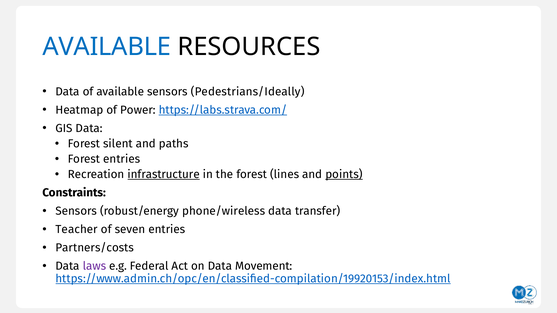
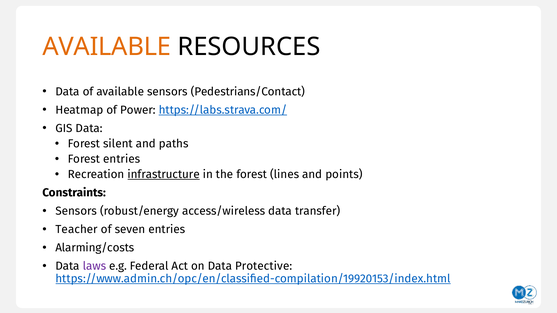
AVAILABLE colour: blue -> orange (107, 47)
Pedestrians/Ideally: Pedestrians/Ideally -> Pedestrians/Contact (248, 92)
points underline: present -> none (344, 175)
phone/wireless: phone/wireless -> access/wireless (224, 211)
Partners/costs: Partners/costs -> Alarming/costs (95, 248)
Movement: Movement -> Protective (264, 266)
